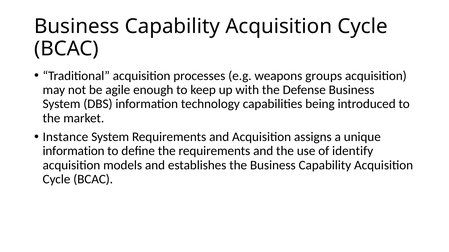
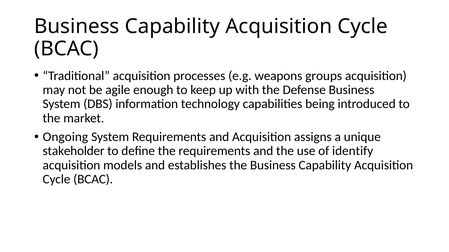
Instance: Instance -> Ongoing (65, 137)
information: information -> stakeholder (74, 151)
